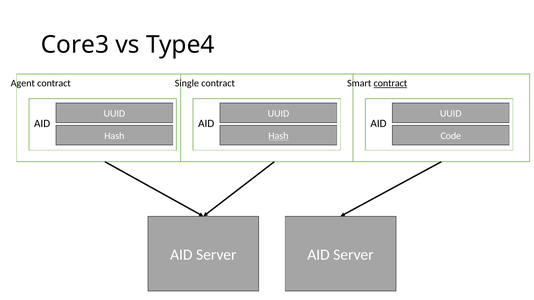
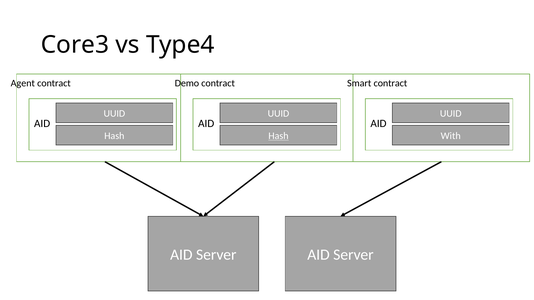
Single: Single -> Demo (187, 83)
contract underline: present -> none (390, 83)
Code: Code -> With (451, 136)
